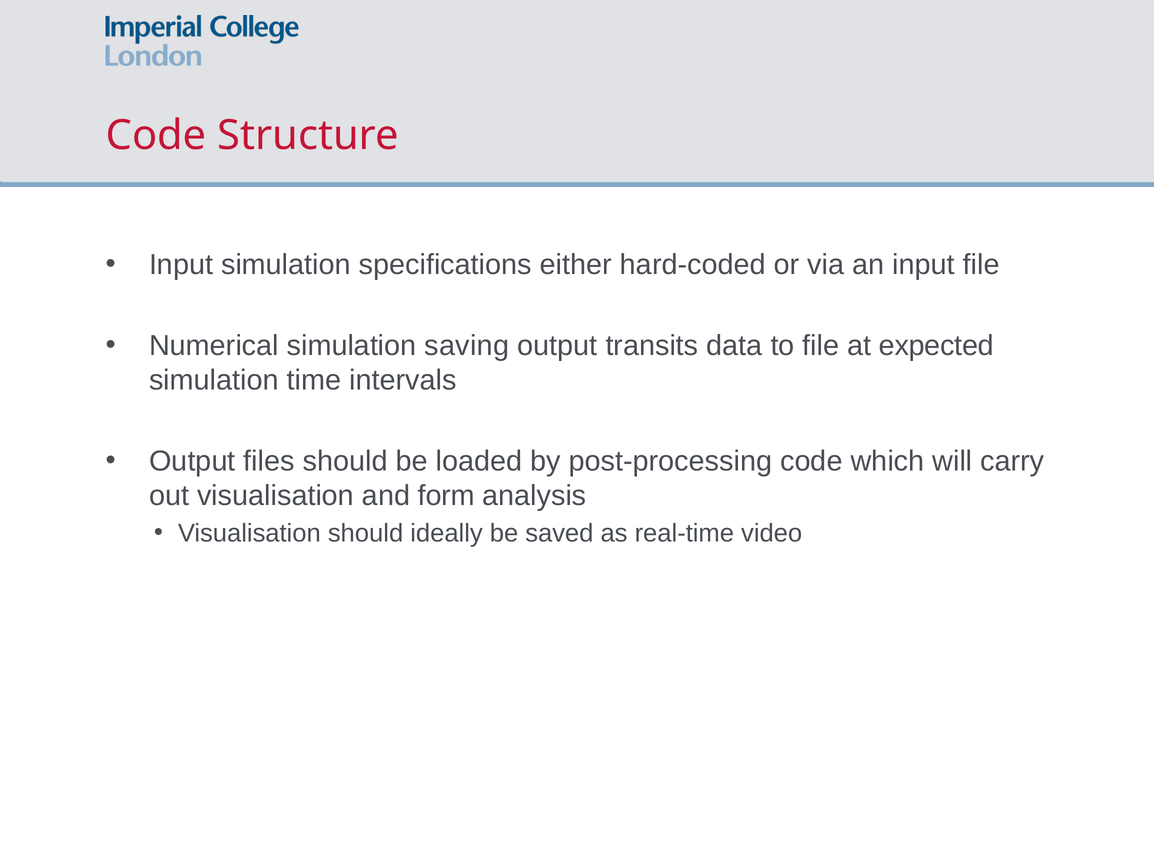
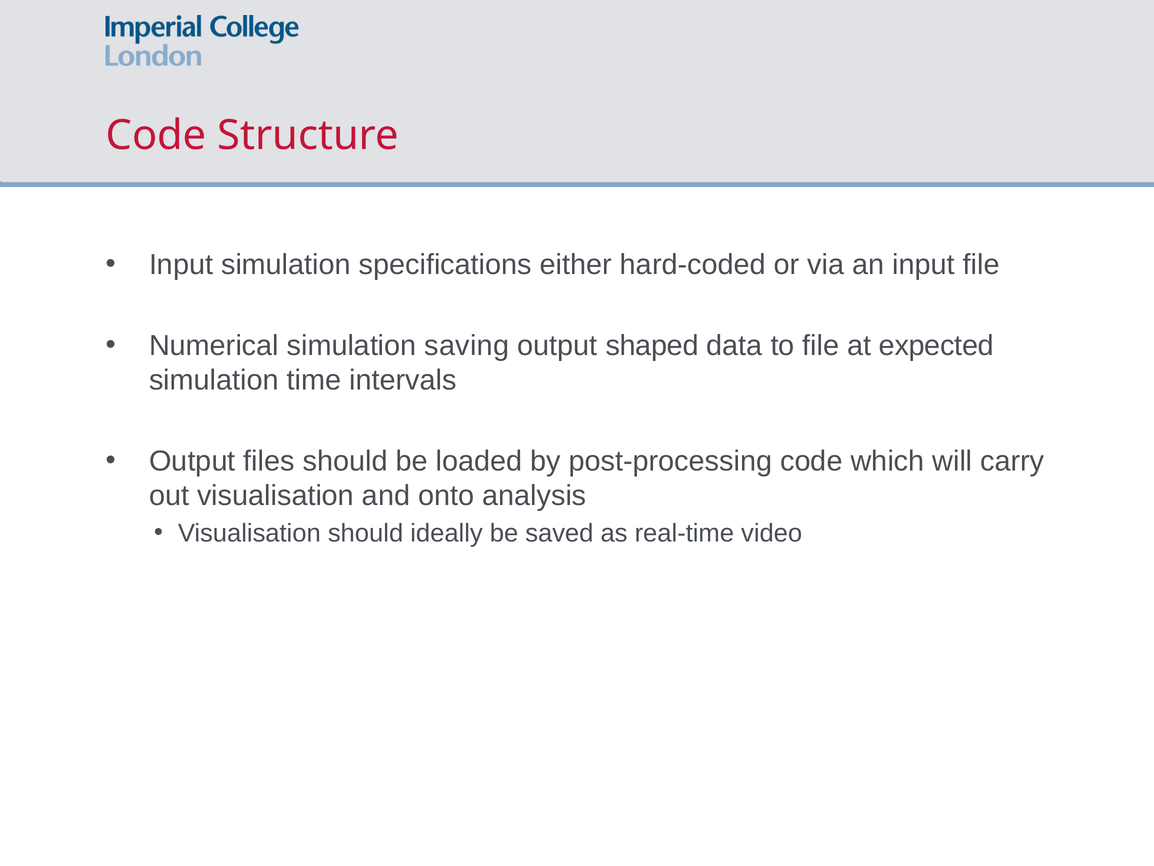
transits: transits -> shaped (652, 345)
form: form -> onto (446, 495)
